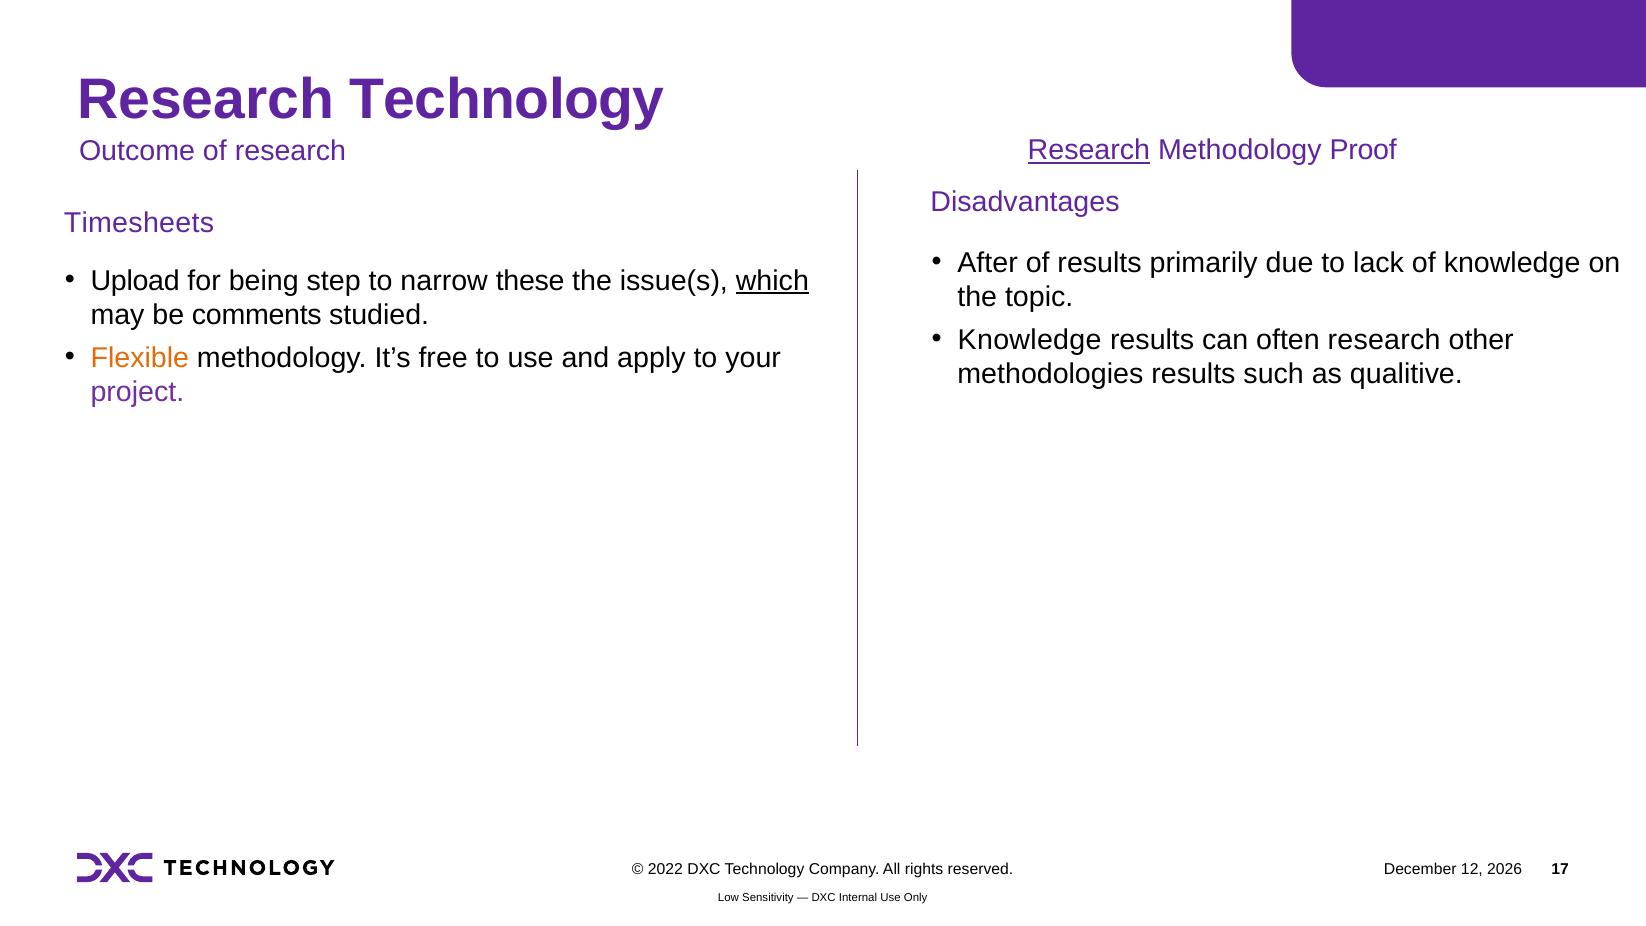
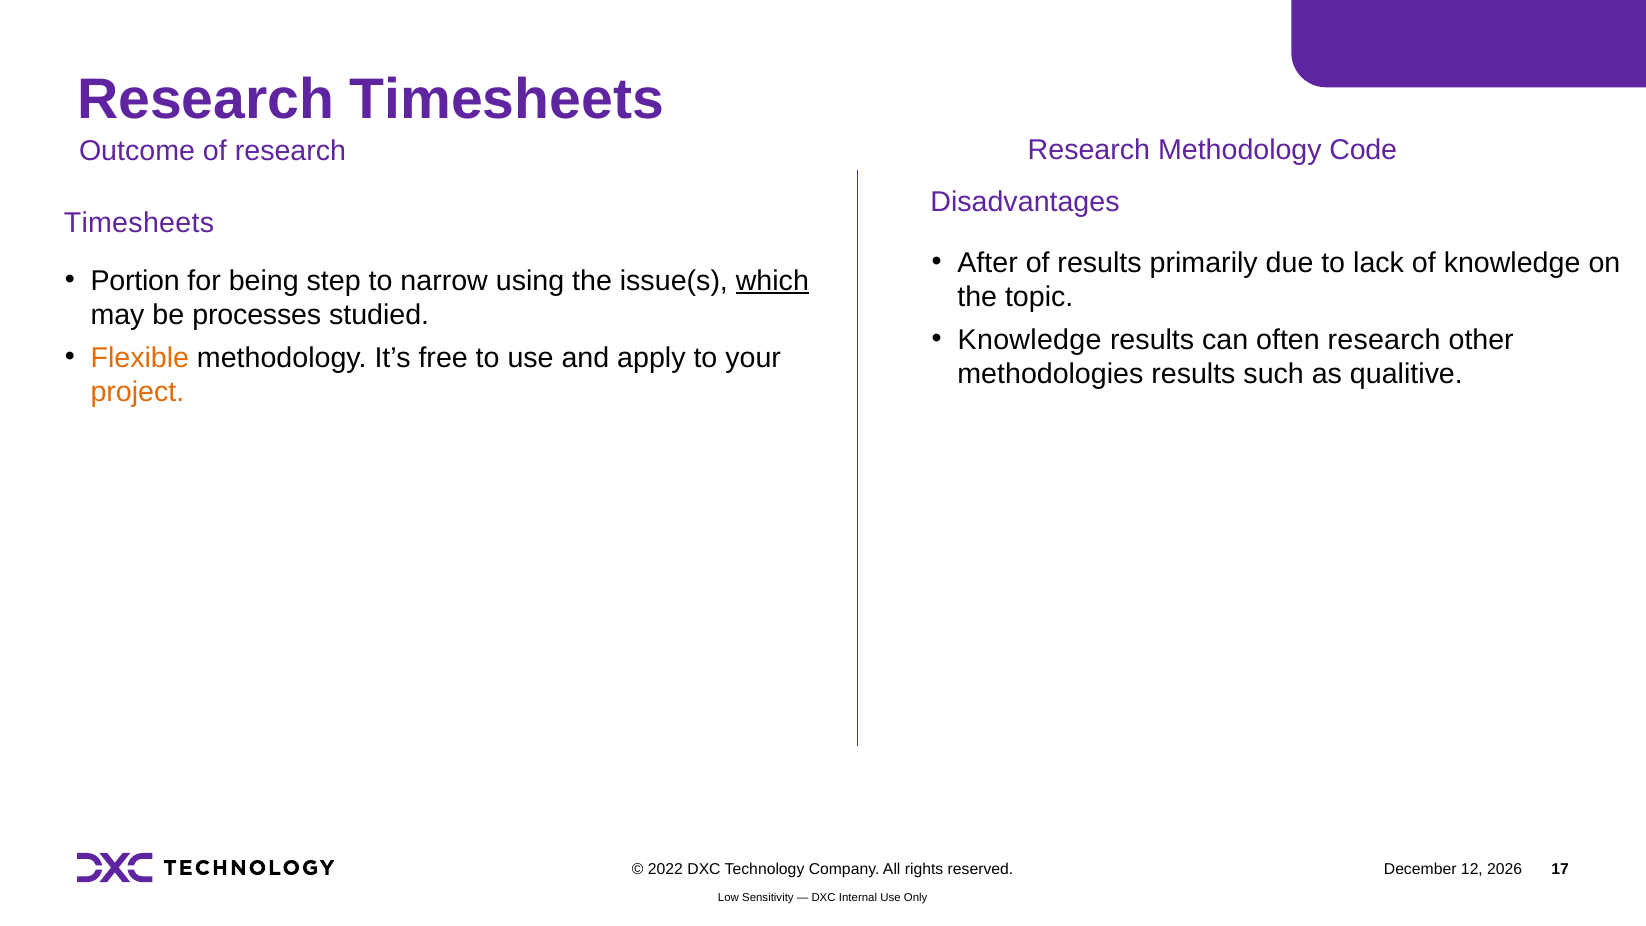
Research Technology: Technology -> Timesheets (507, 100)
Research underline: present -> none (1089, 150)
Proof: Proof -> Code (1363, 150)
Upload: Upload -> Portion (135, 281)
these: these -> using (530, 281)
comments: comments -> processes (257, 315)
project colour: purple -> orange (137, 392)
